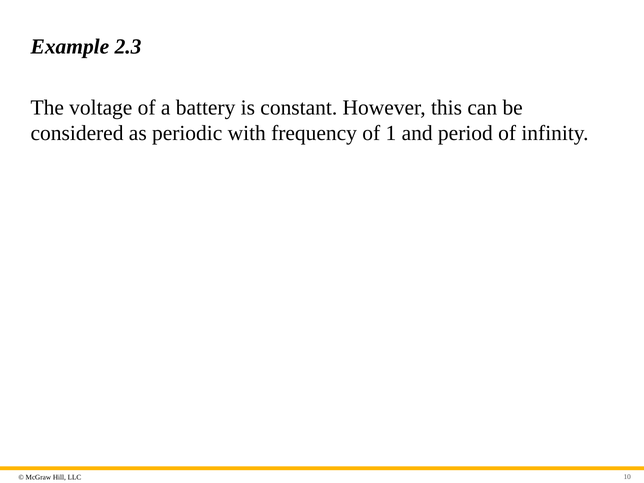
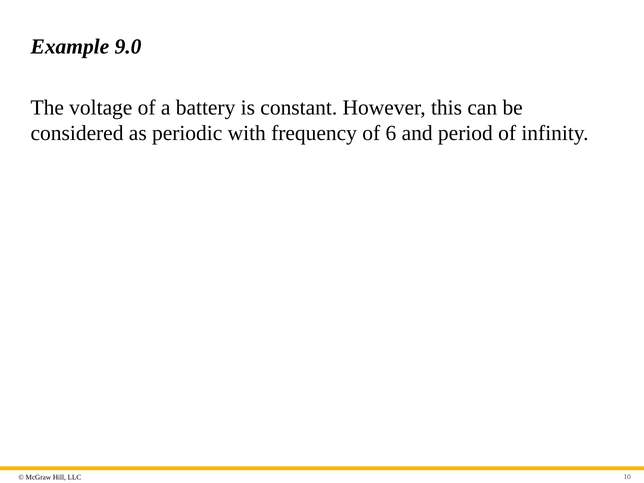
2.3: 2.3 -> 9.0 (128, 47)
1: 1 -> 6 (391, 133)
